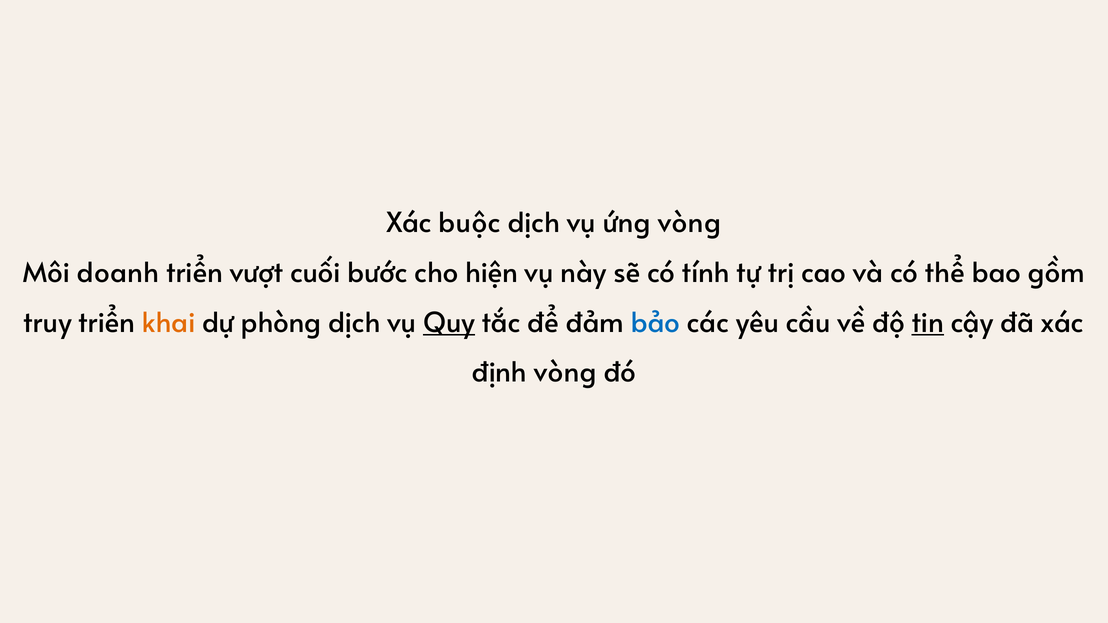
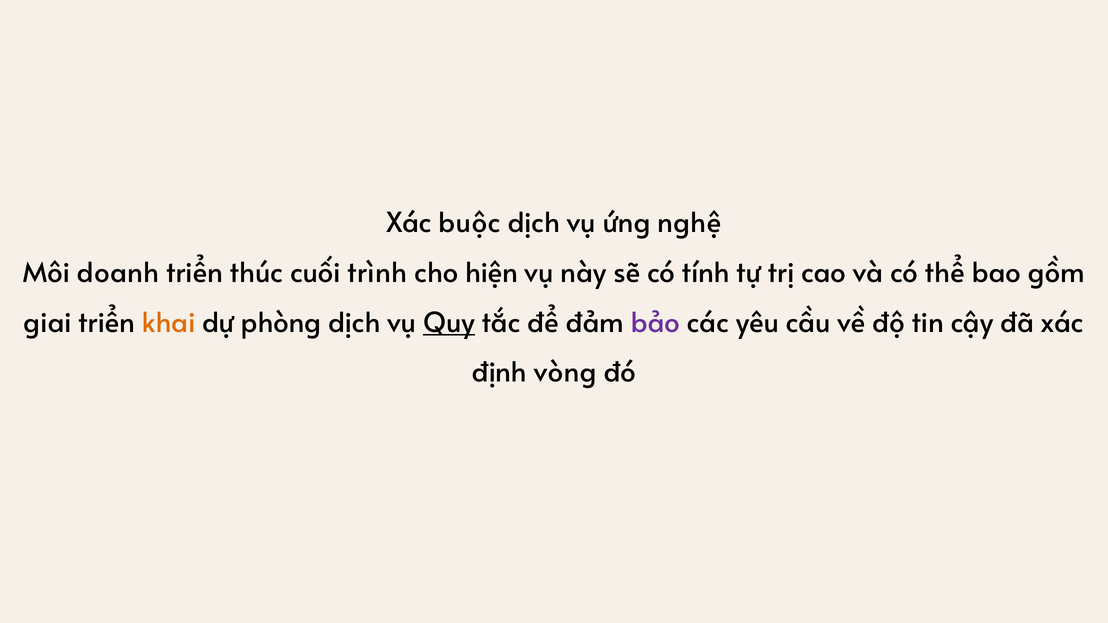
ứng vòng: vòng -> nghệ (689, 223)
vượt: vượt -> thúc (257, 273)
bước: bước -> trình (377, 273)
truy: truy -> giai (48, 323)
bảo colour: blue -> purple (655, 323)
tin underline: present -> none (928, 323)
